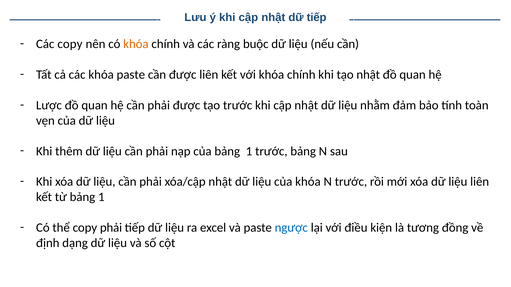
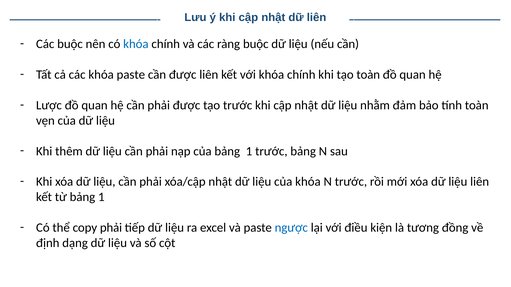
dữ tiếp: tiếp -> liên (317, 17)
Các copy: copy -> buộc (70, 44)
khóa colour: orange -> blue (136, 44)
tạo nhật: nhật -> toàn (368, 75)
